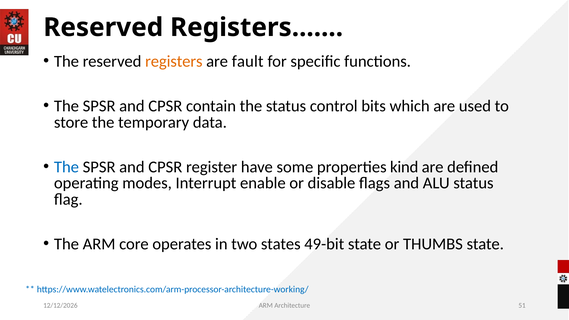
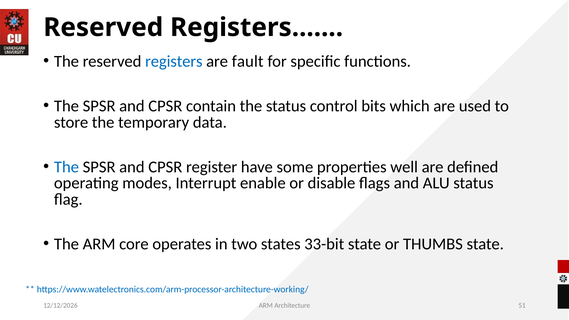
registers colour: orange -> blue (174, 61)
kind: kind -> well (404, 167)
49-bit: 49-bit -> 33-bit (324, 244)
